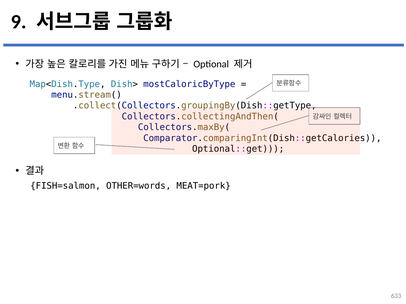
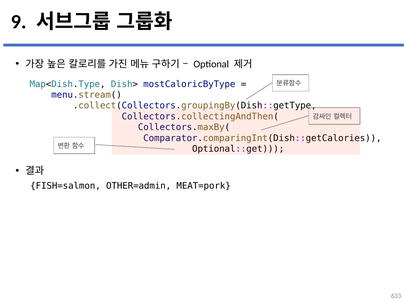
OTHER=words: OTHER=words -> OTHER=admin (139, 186)
